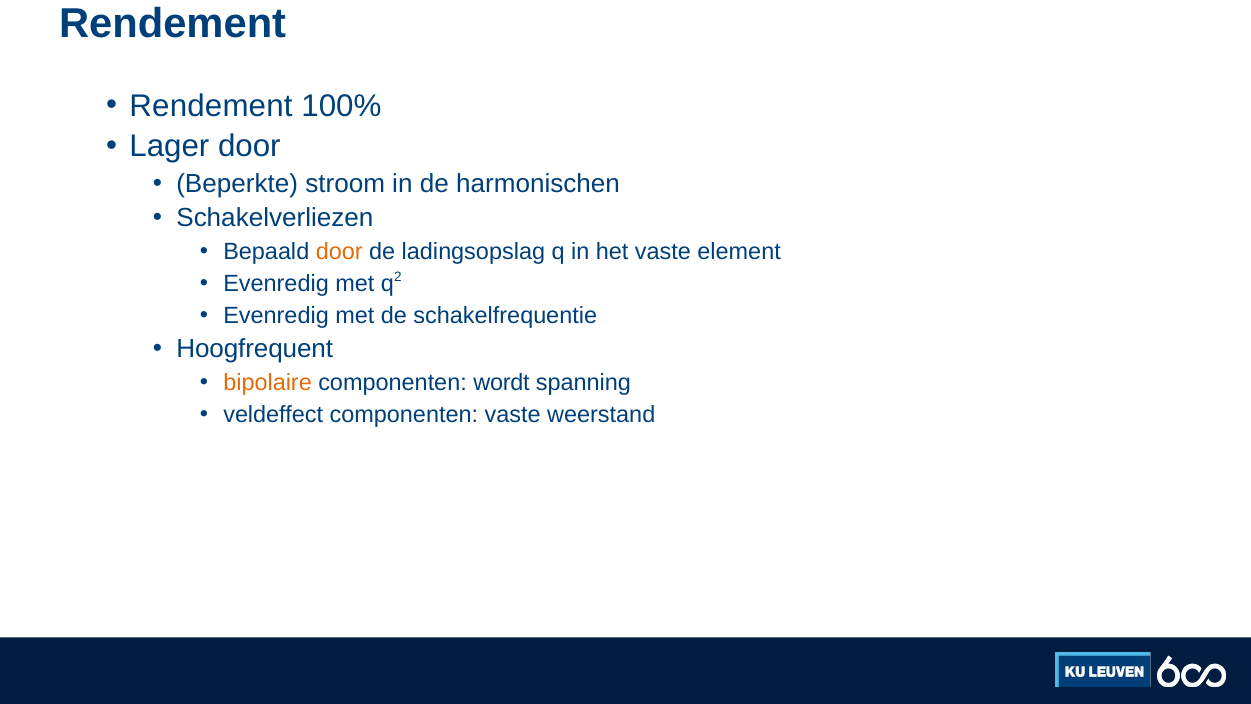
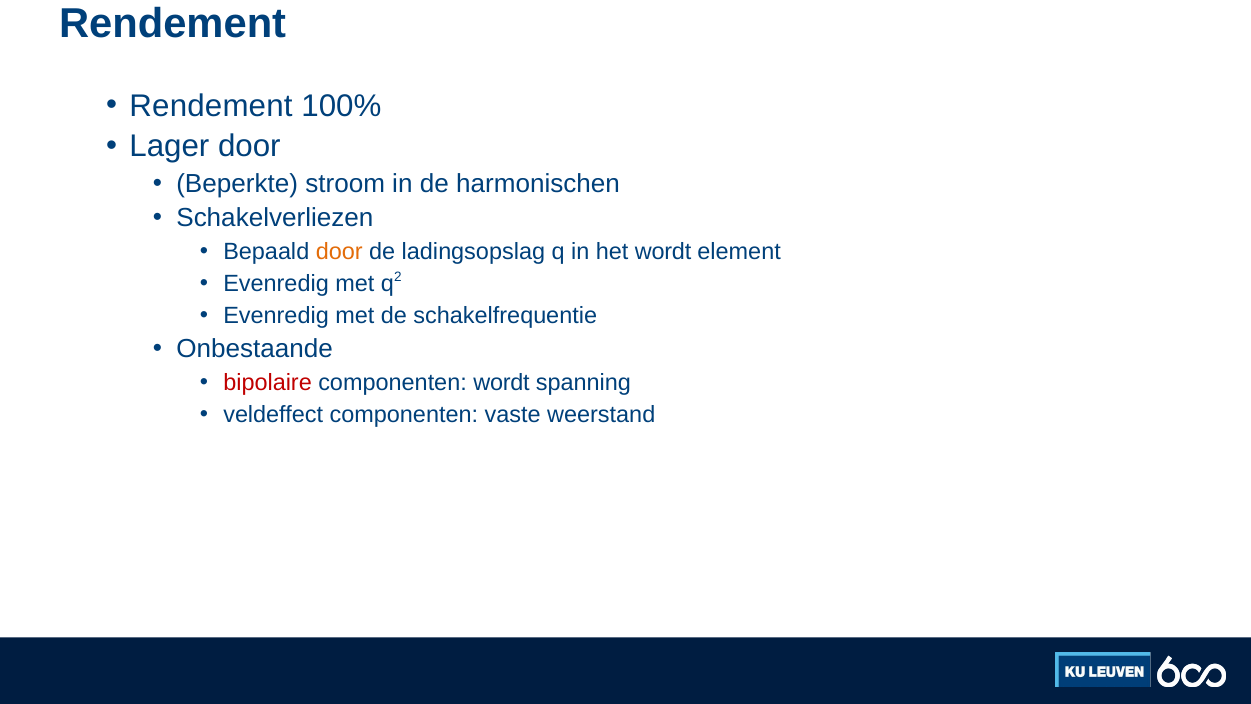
het vaste: vaste -> wordt (663, 251)
Hoogfrequent: Hoogfrequent -> Onbestaande (255, 349)
bipolaire colour: orange -> red (268, 382)
